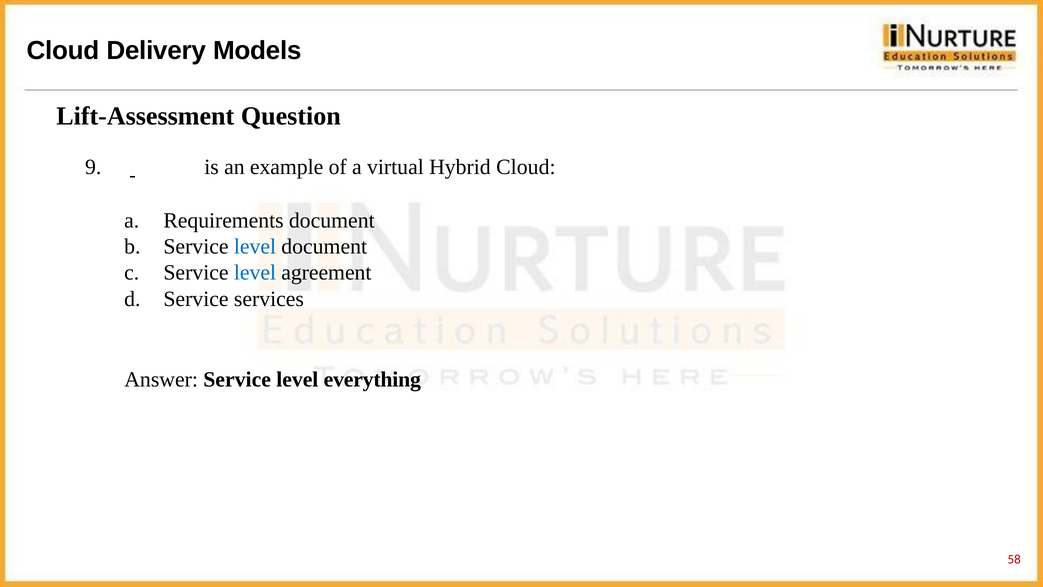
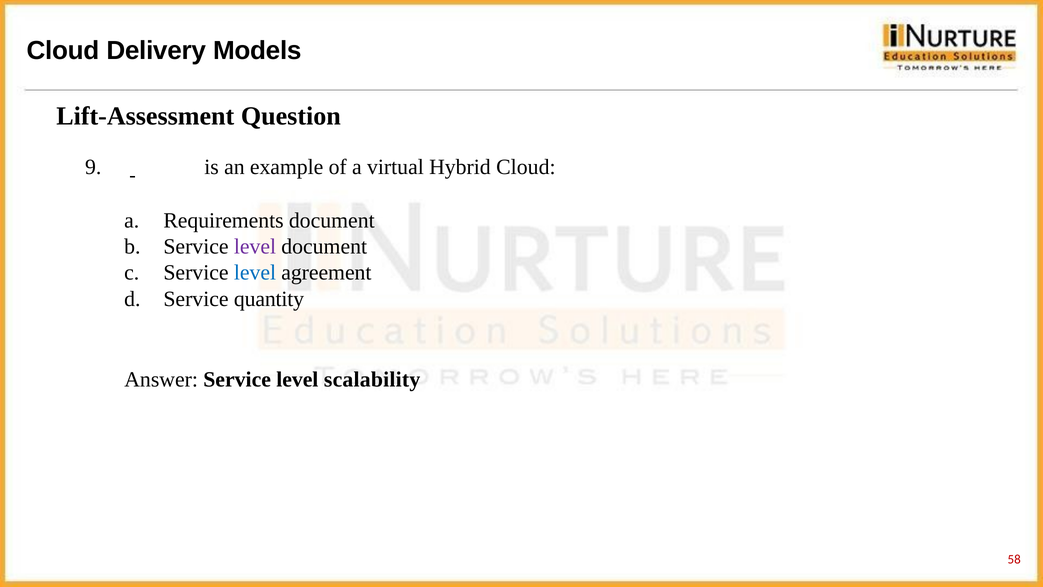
level colour: blue -> purple (255, 247)
services: services -> quantity (269, 299)
everything: everything -> scalability (372, 379)
